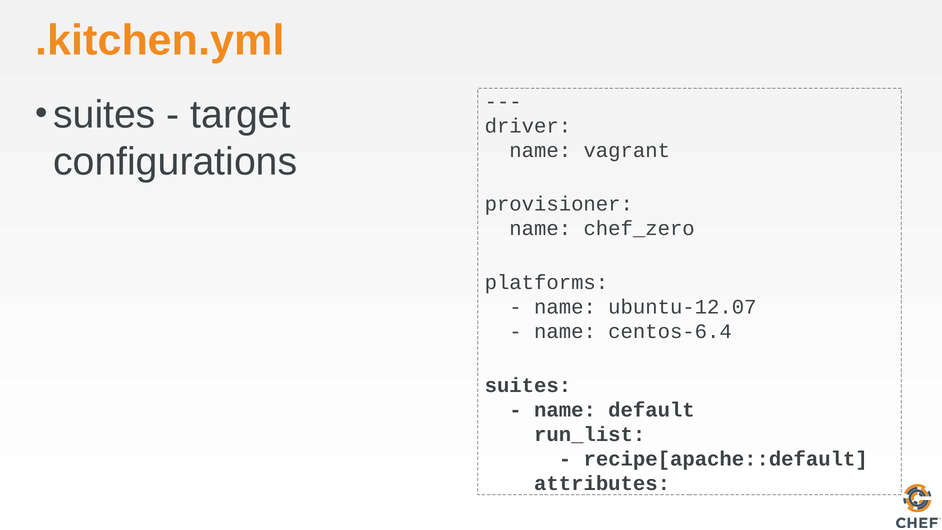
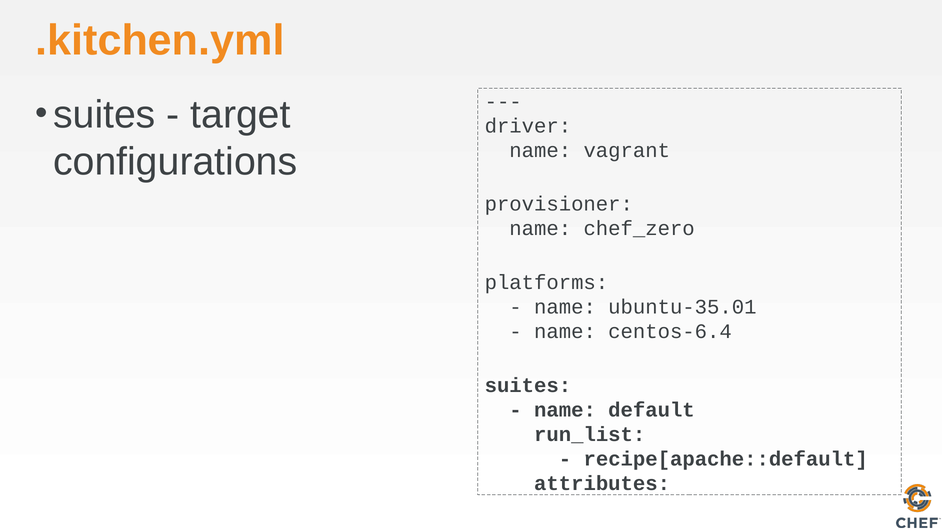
ubuntu-12.07: ubuntu-12.07 -> ubuntu-35.01 (682, 307)
